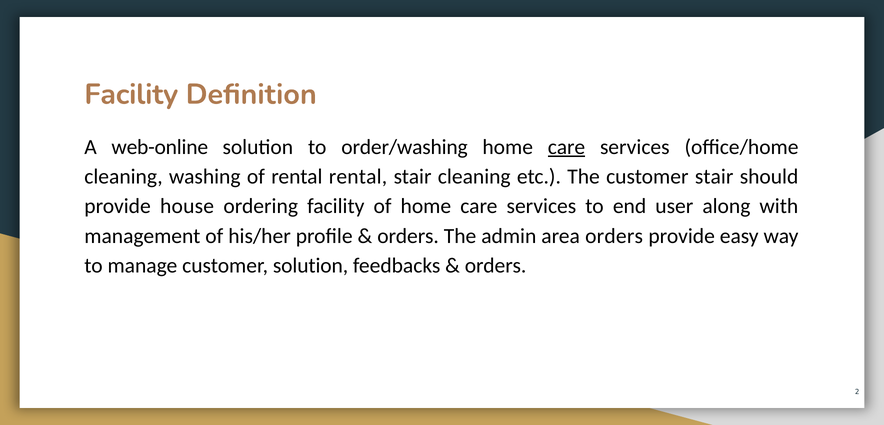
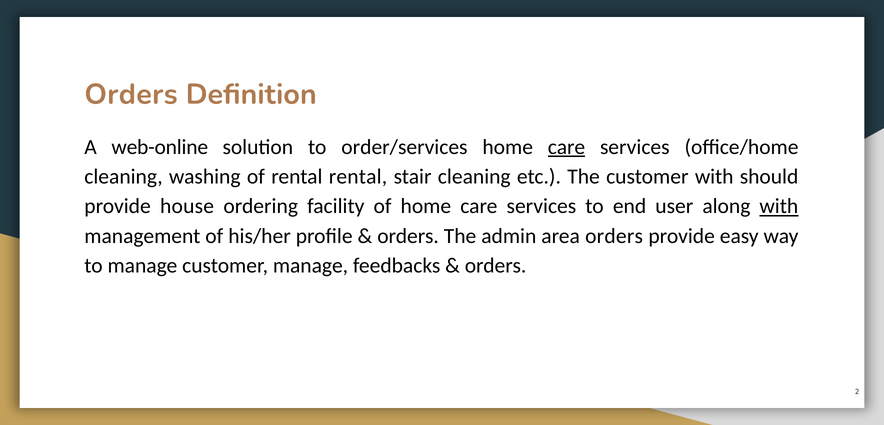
Facility: Facility -> Orders (131, 94)
order/washing: order/washing -> order/services (404, 147)
customer stair: stair -> with (714, 177)
with underline: none -> present (779, 207)
customer solution: solution -> manage (310, 266)
